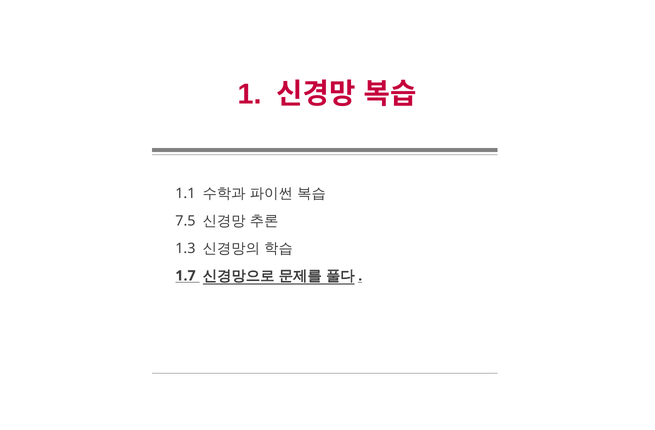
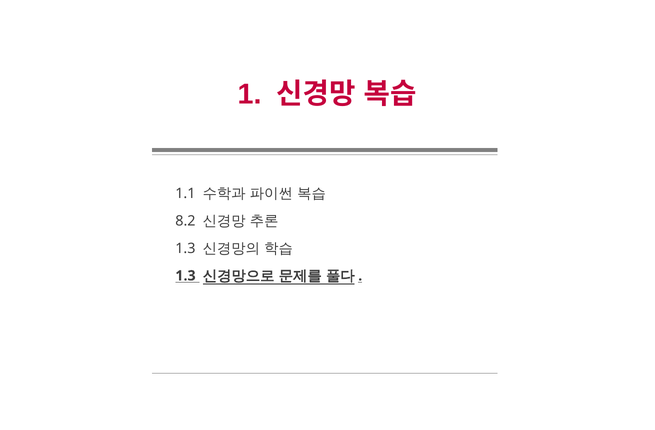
7.5: 7.5 -> 8.2 (185, 221)
1.7: 1.7 -> 1.3 (186, 276)
